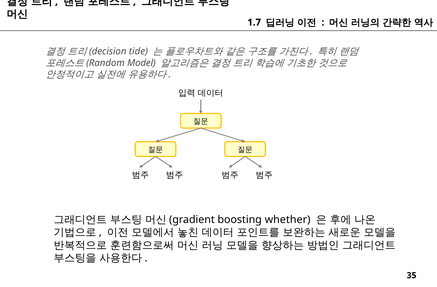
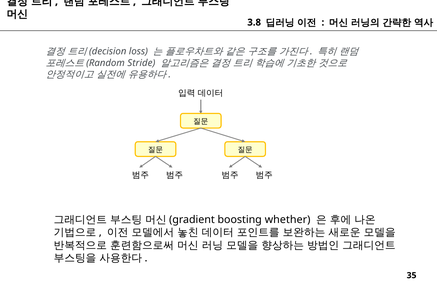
1.7: 1.7 -> 3.8 (254, 22)
tide: tide -> loss (138, 51)
Model: Model -> Stride (141, 63)
